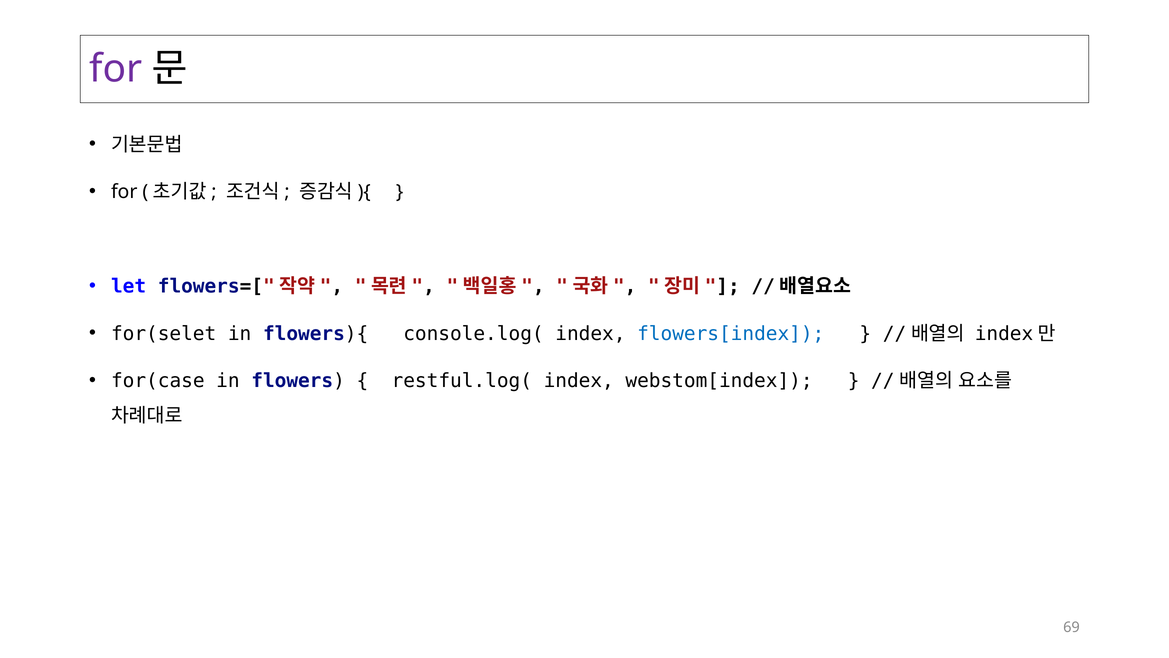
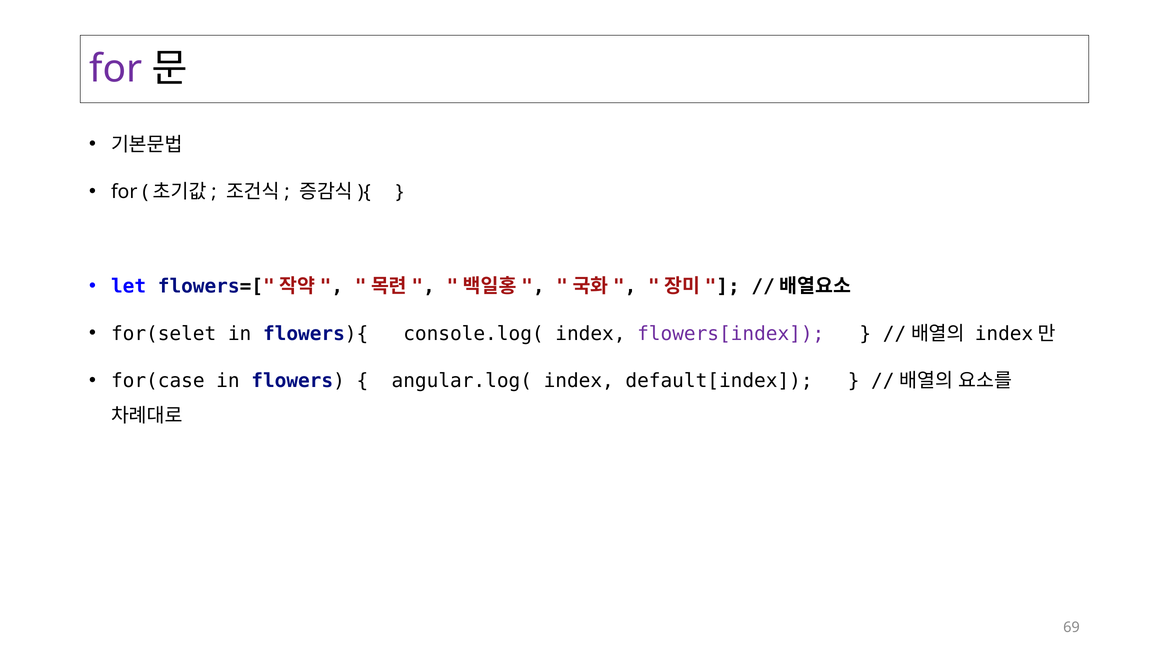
flowers[index colour: blue -> purple (731, 333)
restful.log(: restful.log( -> angular.log( (462, 381)
webstom[index: webstom[index -> default[index (719, 381)
